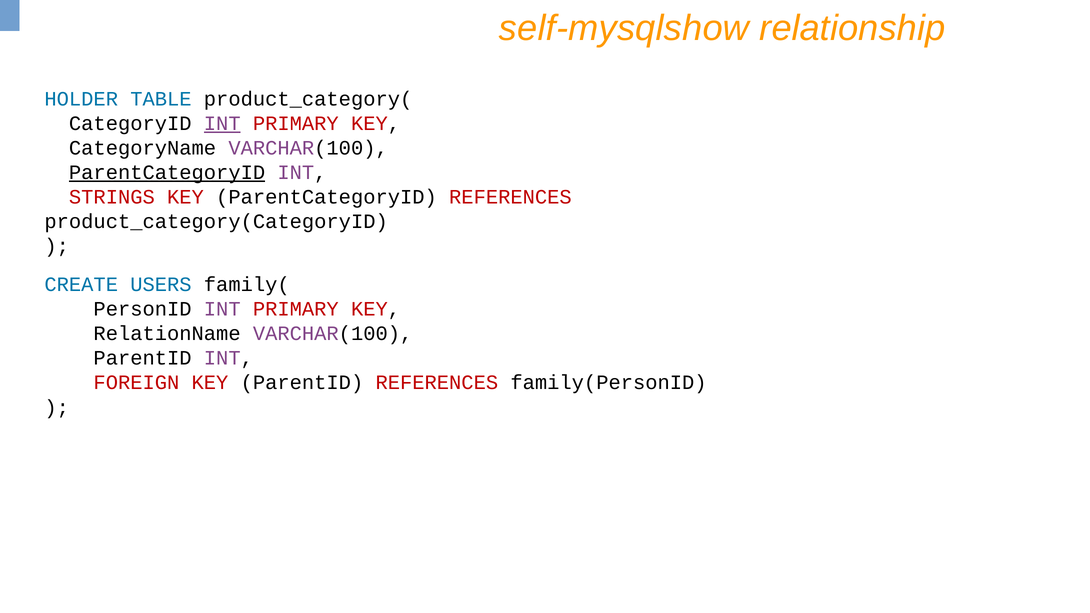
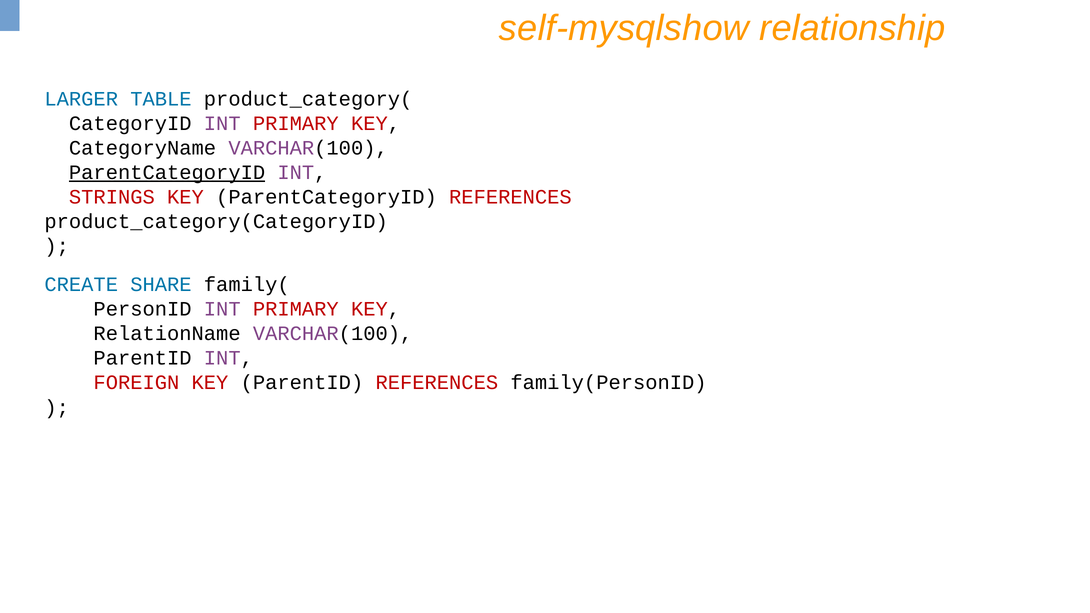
HOLDER: HOLDER -> LARGER (81, 99)
INT underline: present -> none (222, 123)
USERS: USERS -> SHARE (161, 285)
